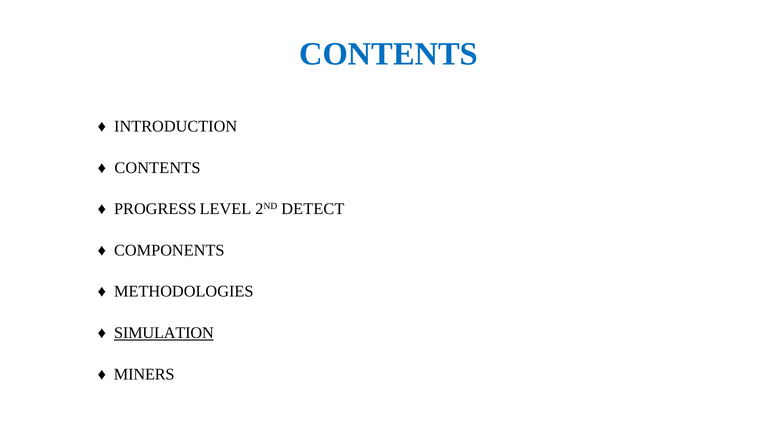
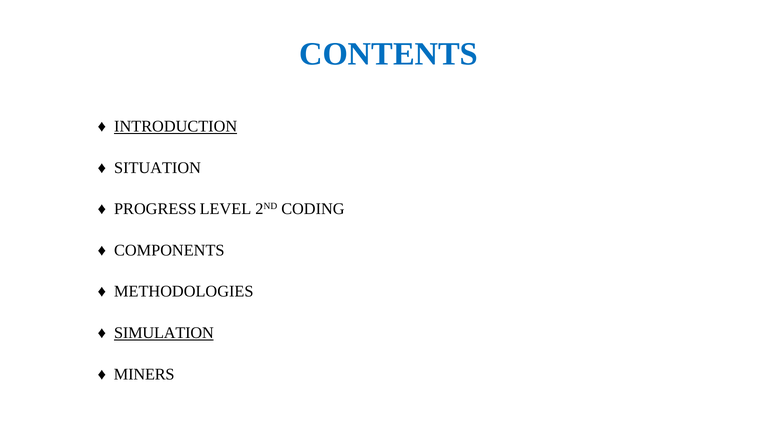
INTRODUCTION underline: none -> present (176, 126)
CONTENTS: CONTENTS -> SITUATION (158, 168)
DETECT: DETECT -> CODING (313, 209)
